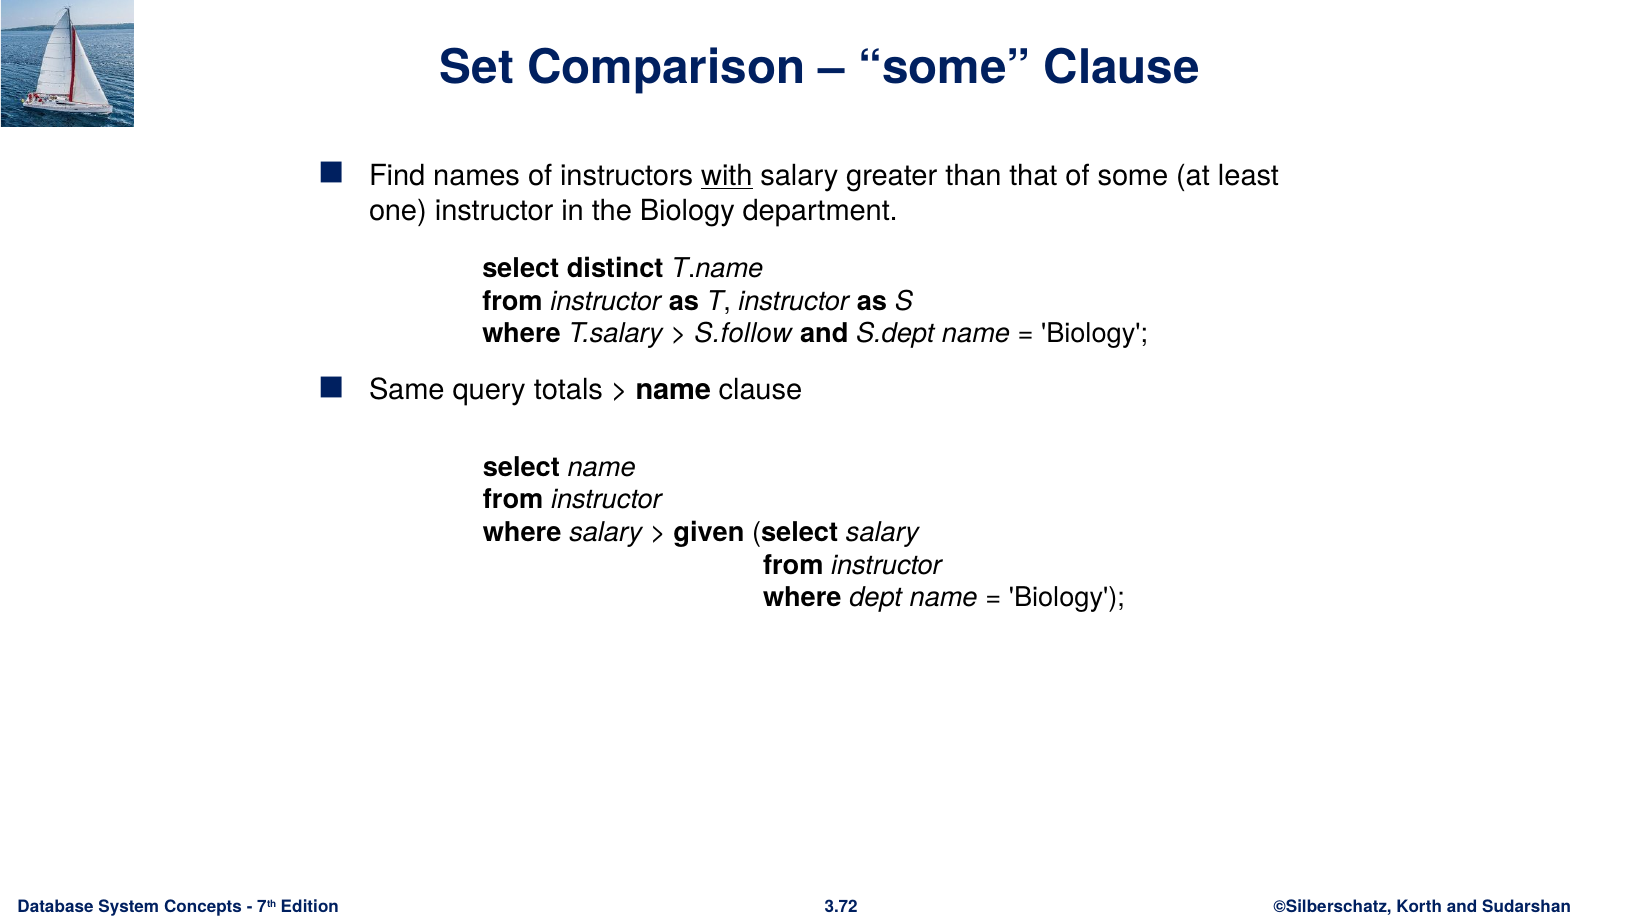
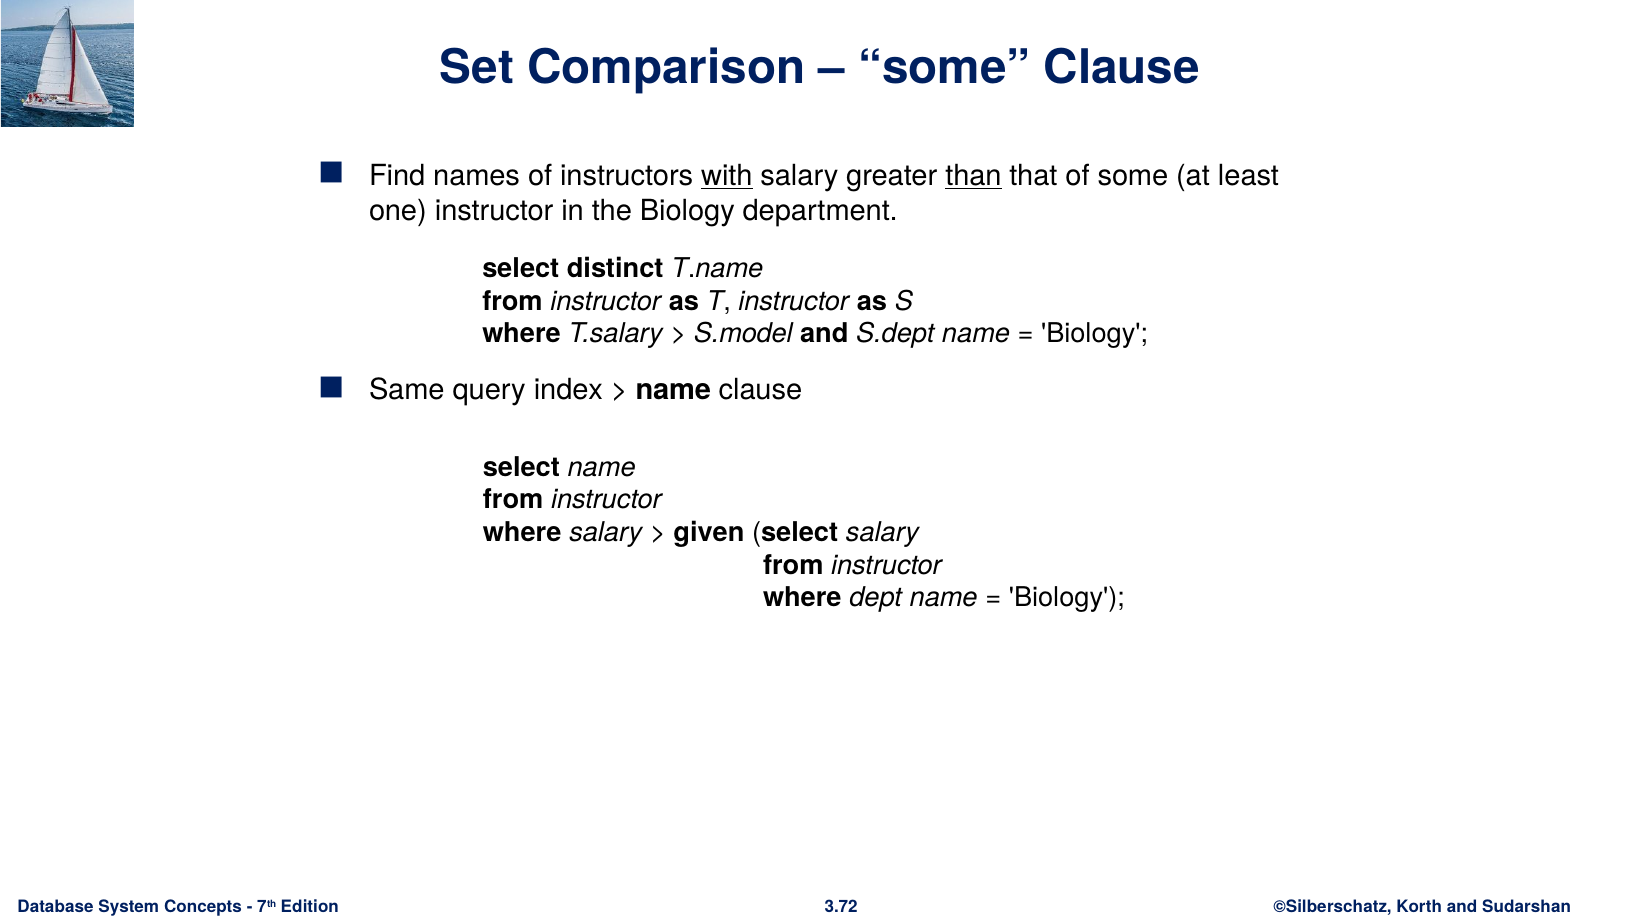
than underline: none -> present (973, 176)
S.follow: S.follow -> S.model (743, 334)
totals: totals -> index (568, 390)
